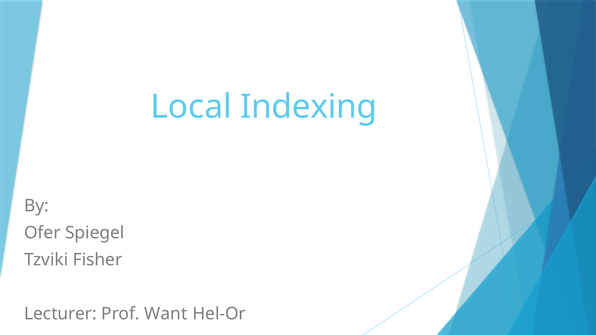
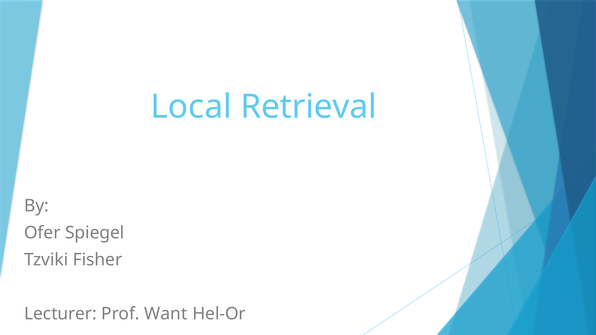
Indexing: Indexing -> Retrieval (309, 107)
